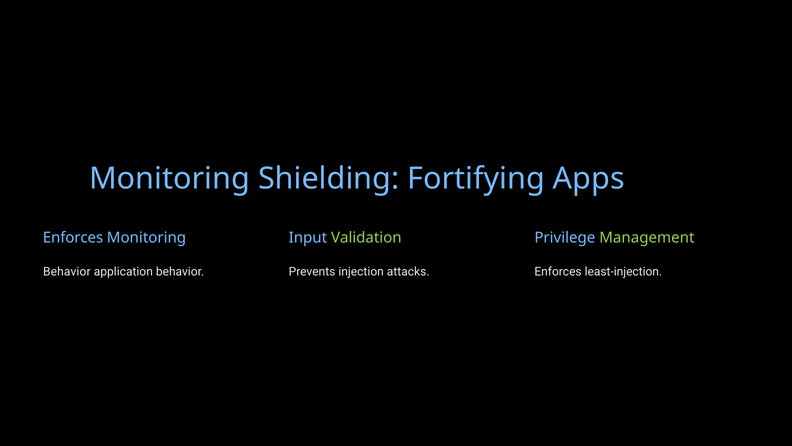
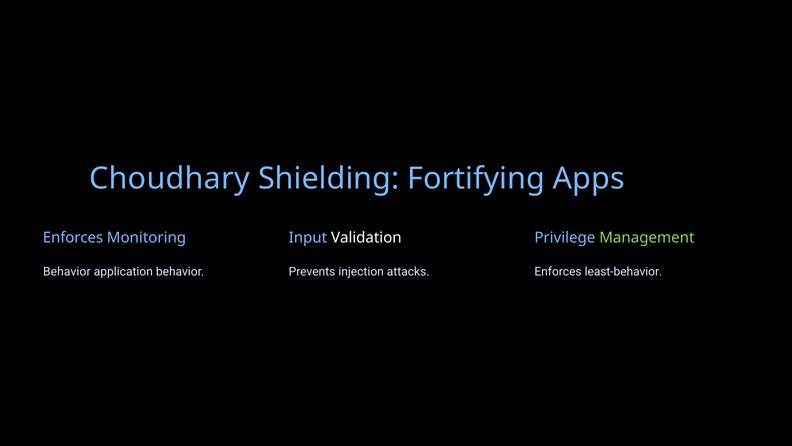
Monitoring: Monitoring -> Choudhary (169, 178)
Validation colour: light green -> white (366, 238)
least-injection: least-injection -> least-behavior (623, 271)
